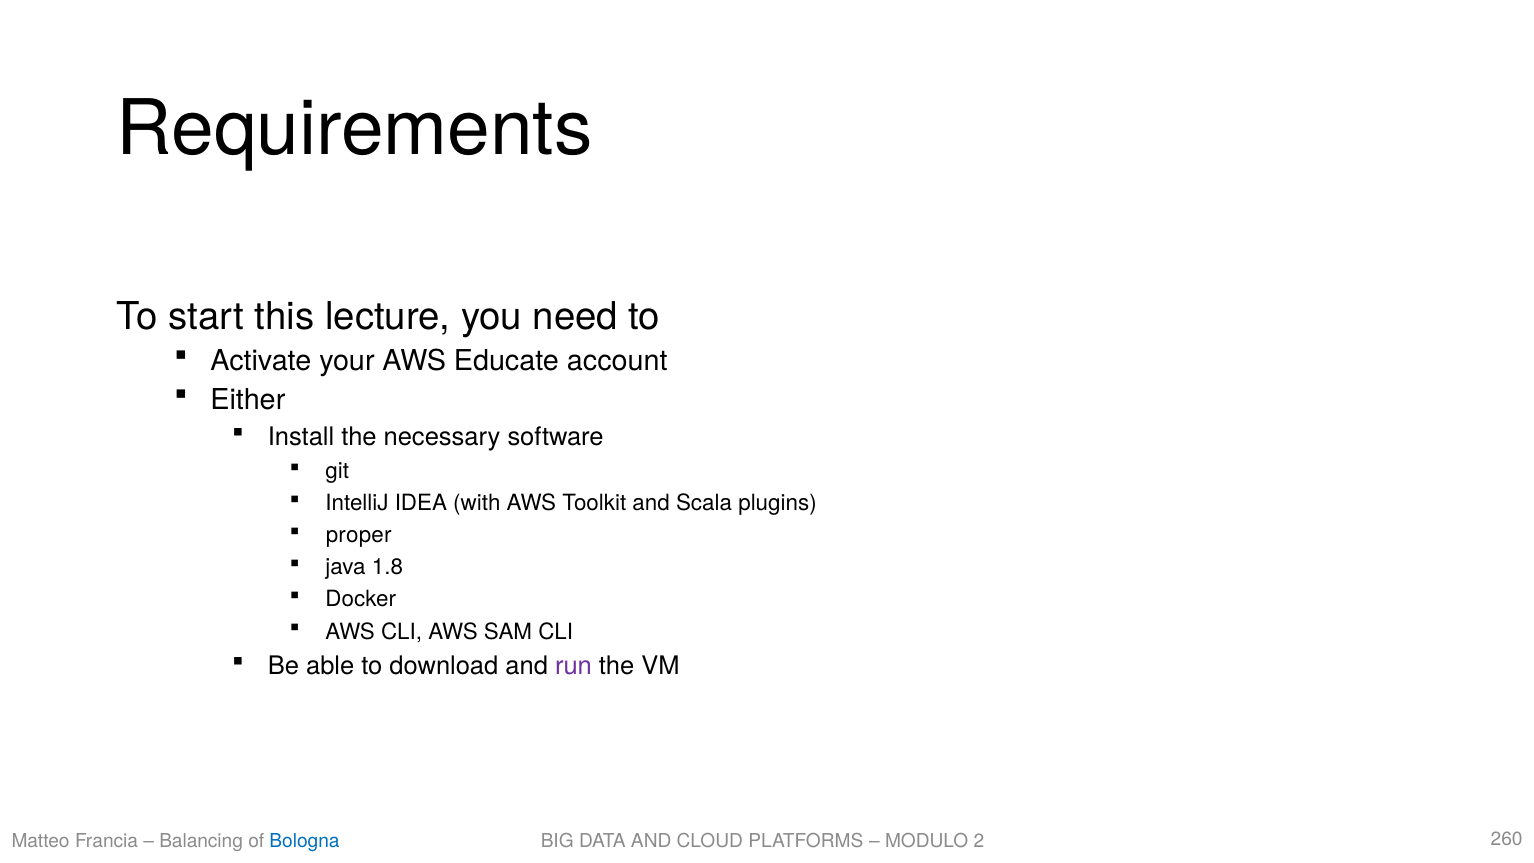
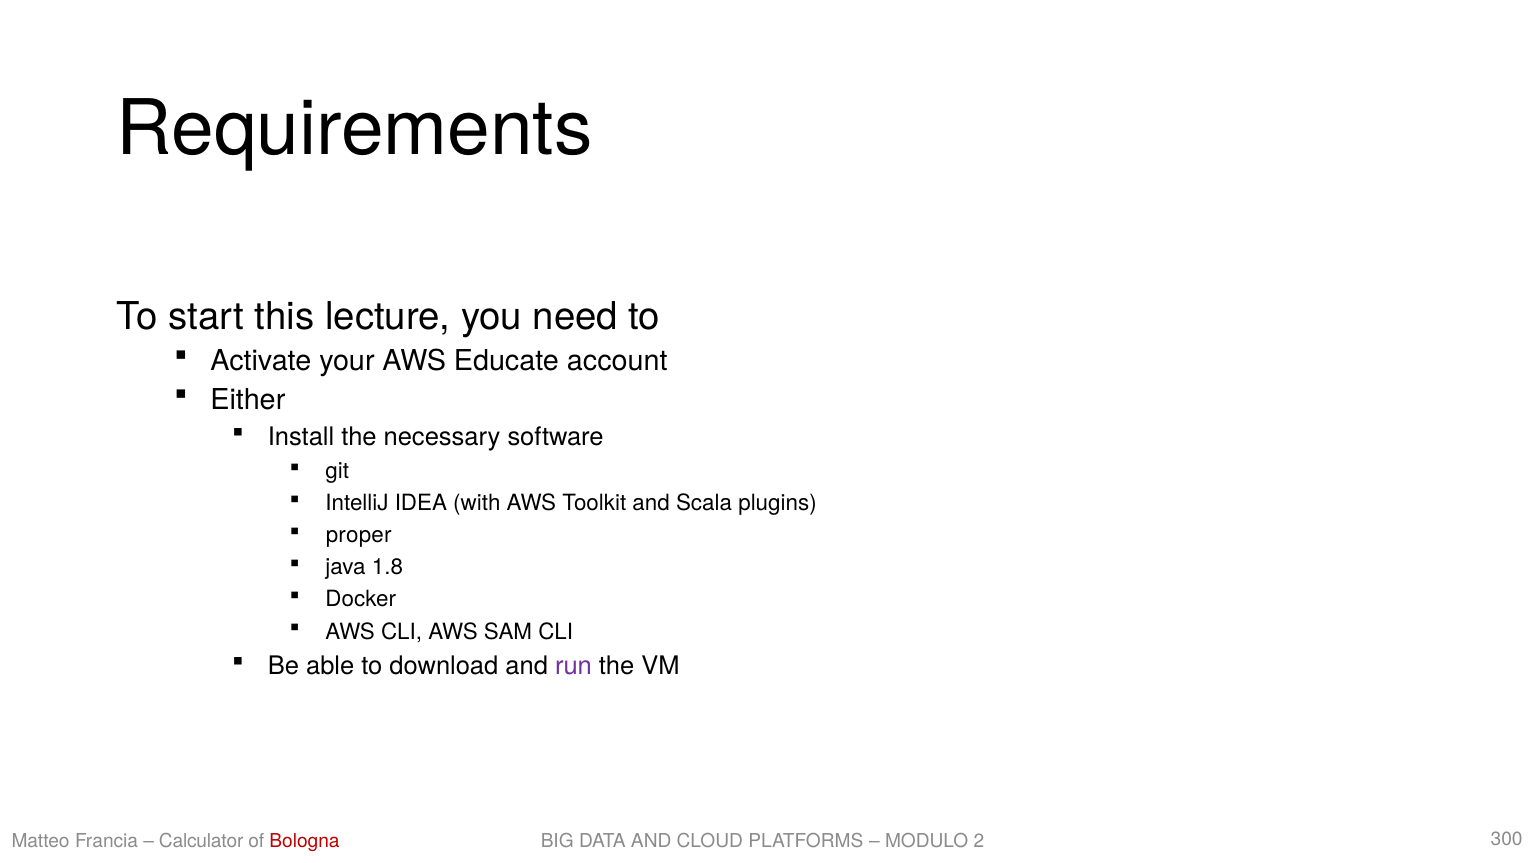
Balancing: Balancing -> Calculator (201, 841)
Bologna colour: blue -> red (305, 841)
260: 260 -> 300 (1507, 839)
